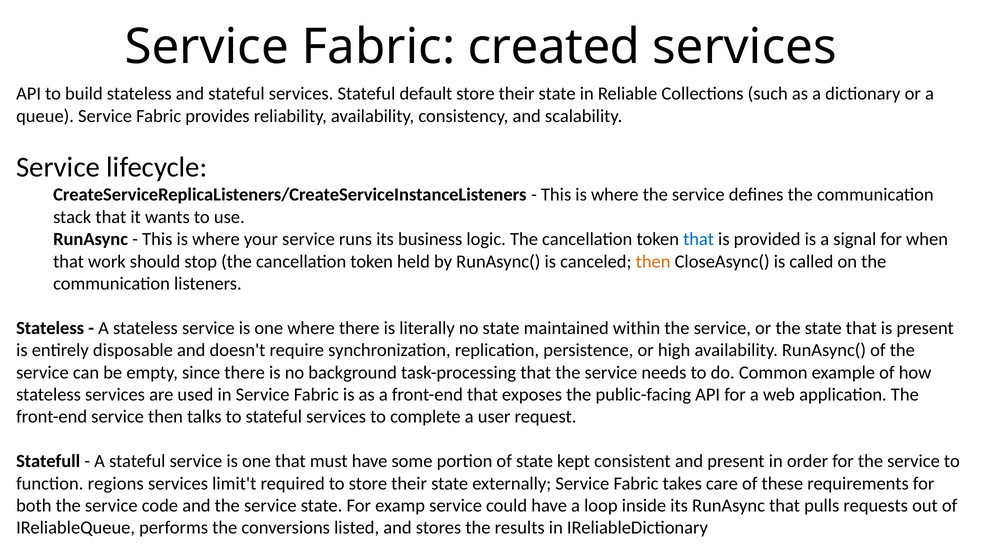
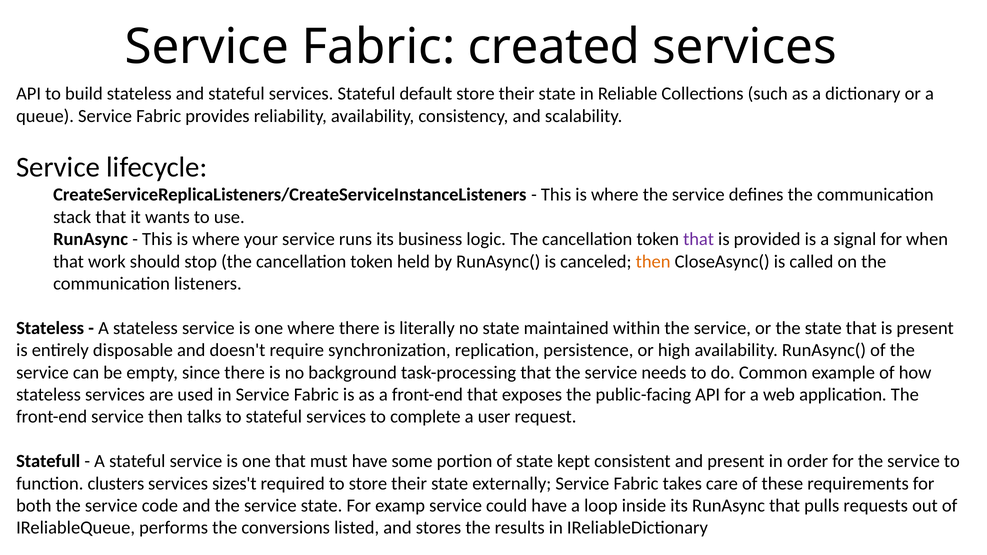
that colour: blue -> purple (699, 239)
regions: regions -> clusters (116, 484)
limit't: limit't -> sizes't (234, 484)
